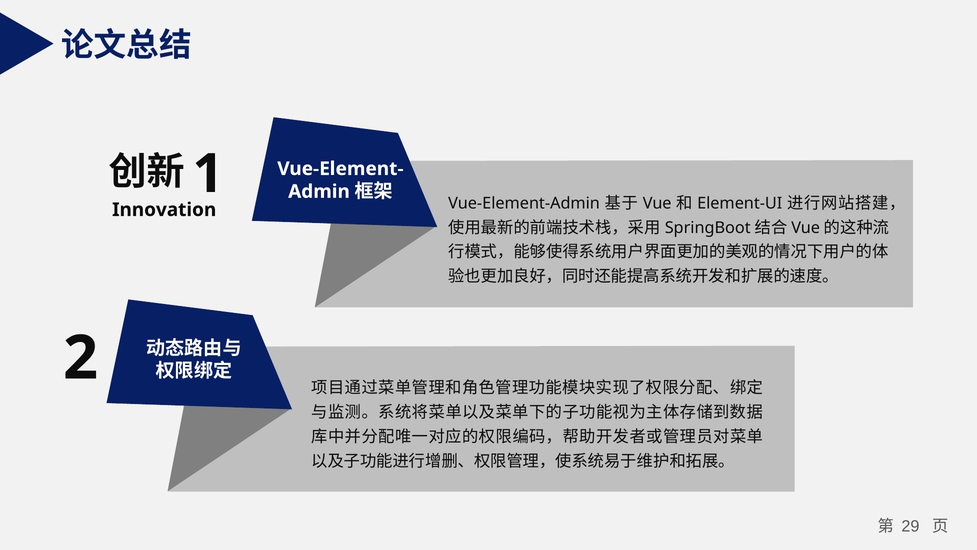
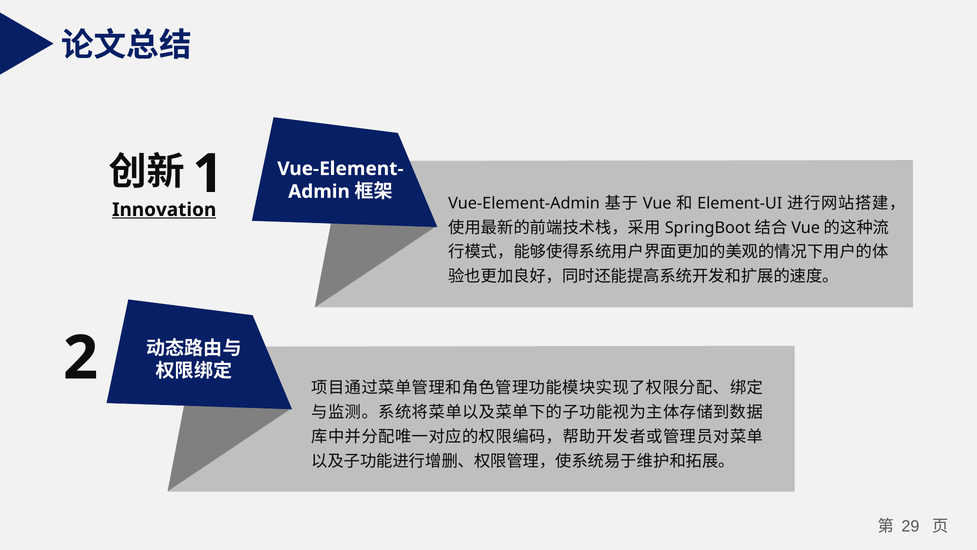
Innovation underline: none -> present (164, 210)
